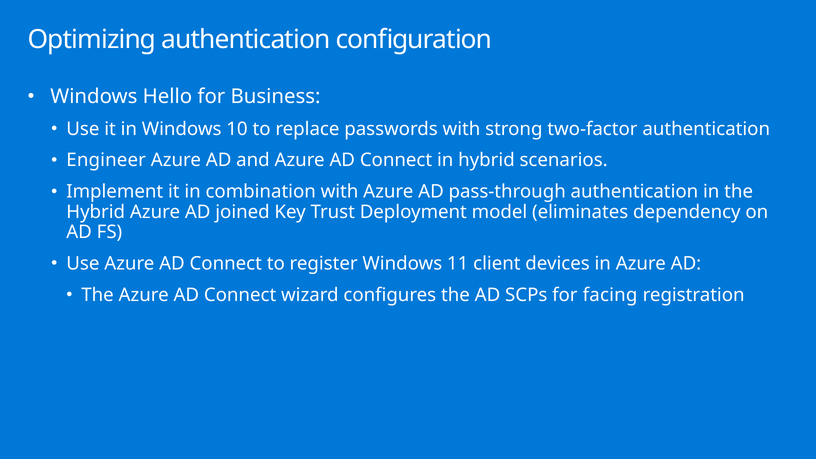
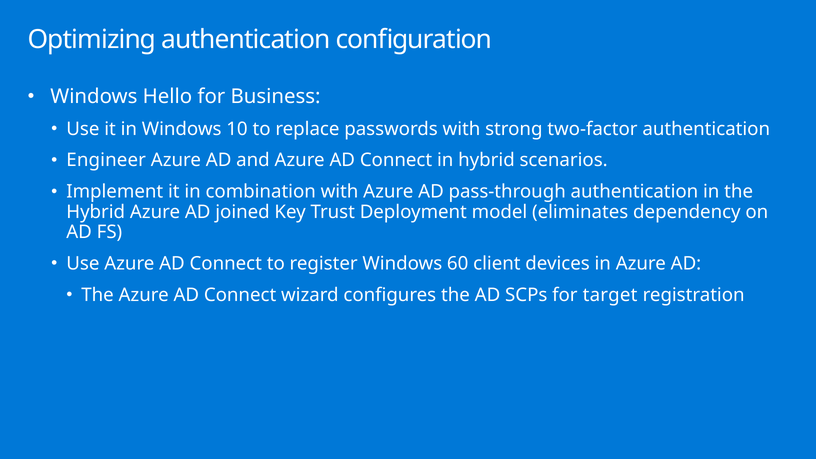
11: 11 -> 60 (458, 263)
facing: facing -> target (610, 295)
